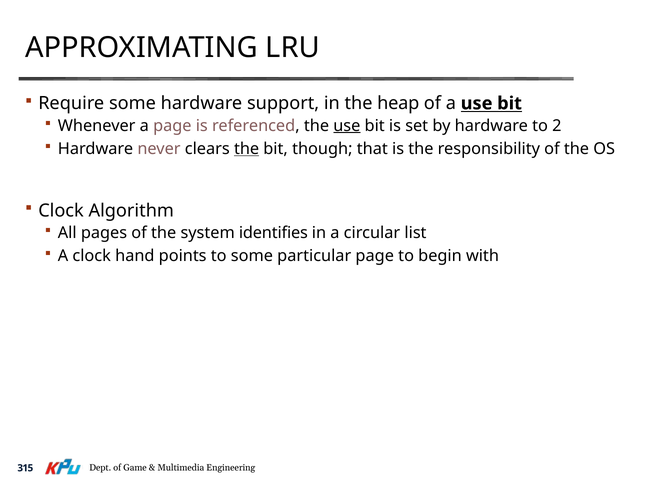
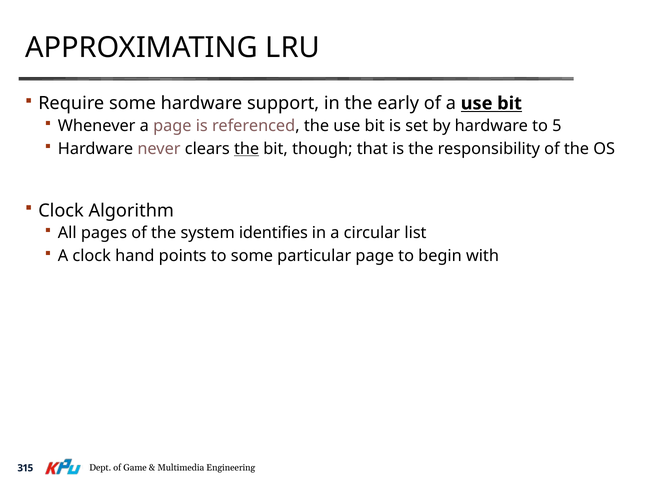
heap: heap -> early (398, 103)
use underline: present -> none (347, 126)
2: 2 -> 5 (557, 126)
